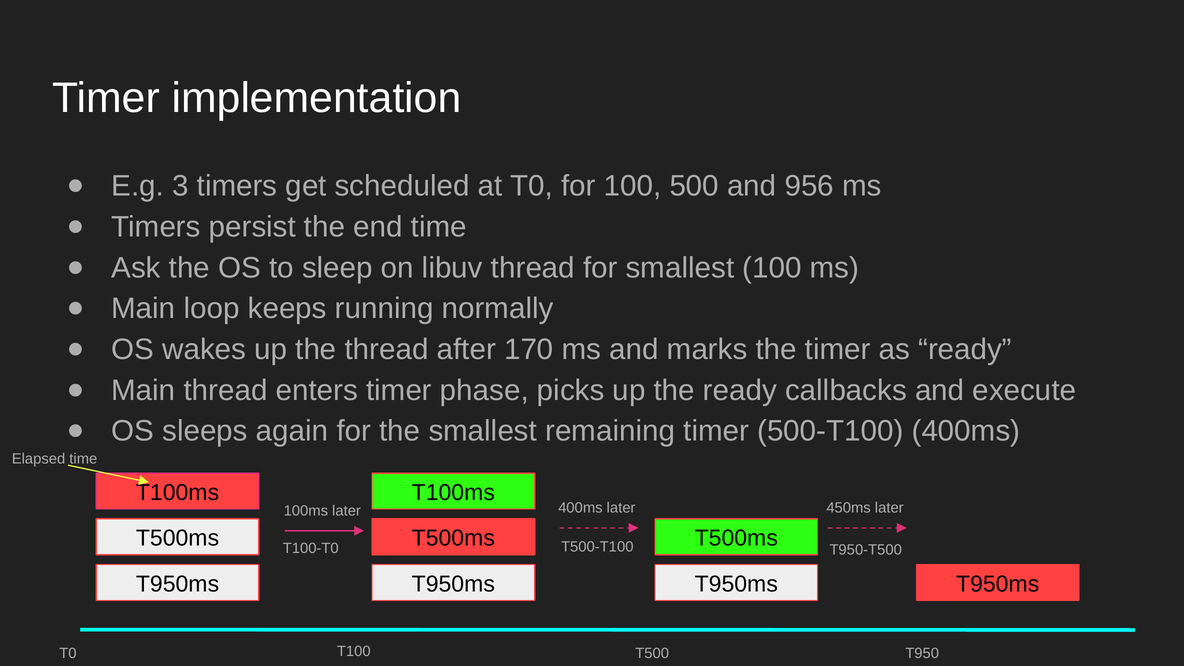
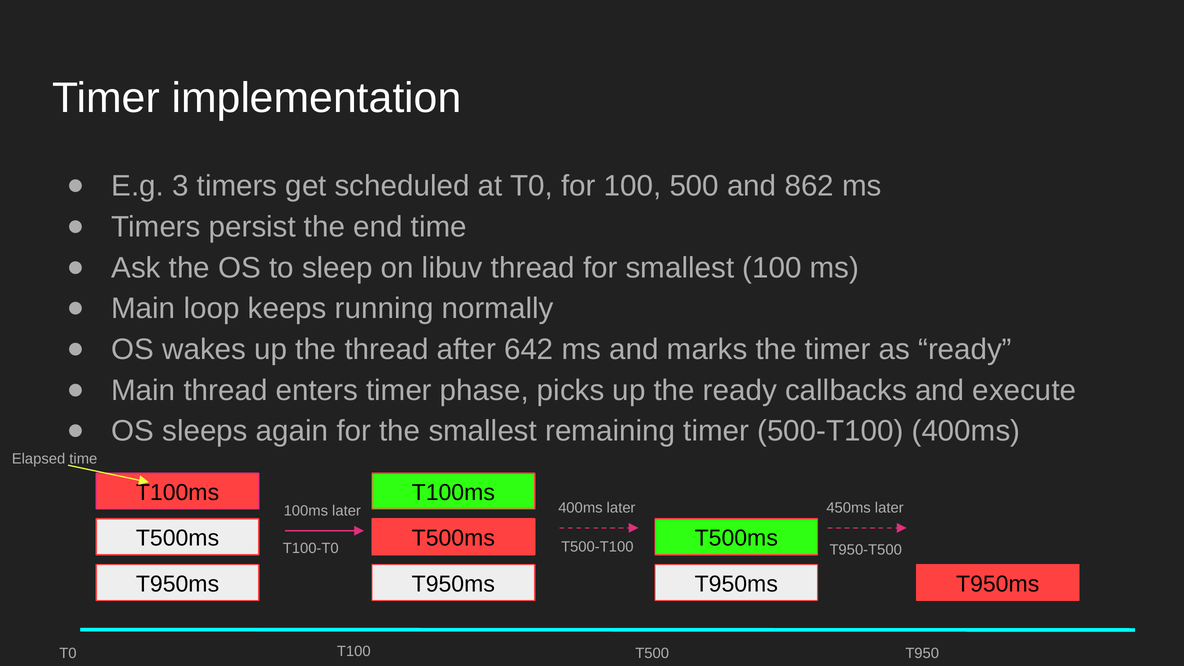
956: 956 -> 862 (809, 186)
170: 170 -> 642 (529, 350)
